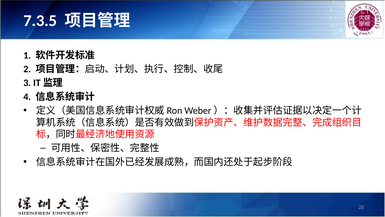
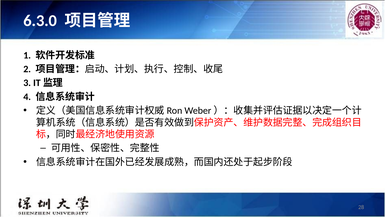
7.3.5: 7.3.5 -> 6.3.0 (40, 21)
